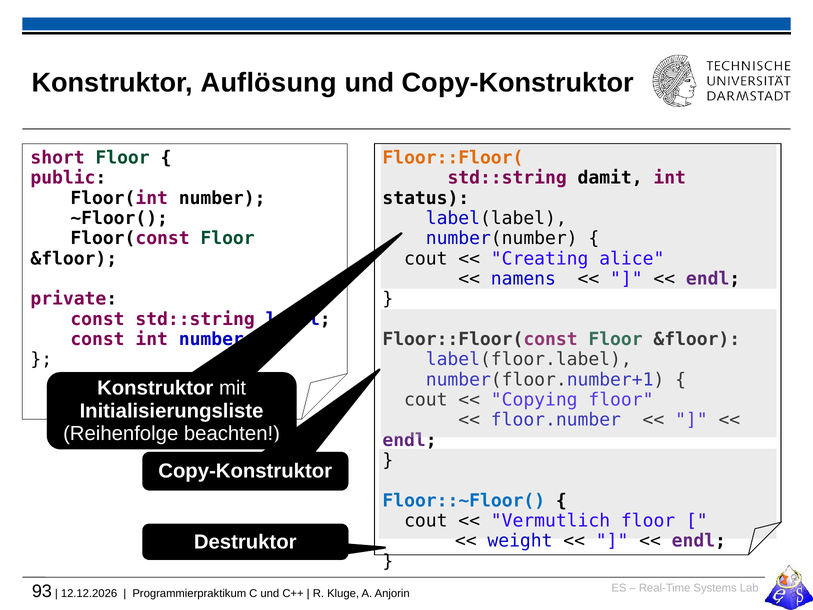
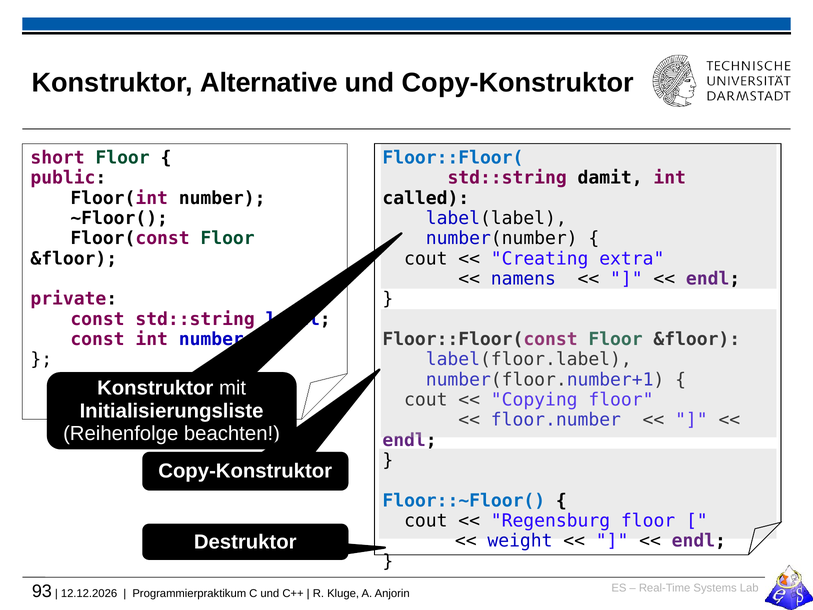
Auflösung: Auflösung -> Alternative (269, 83)
Floor::Floor( colour: orange -> blue (453, 158)
status: status -> called (426, 198)
alice: alice -> extra (632, 258)
Vermutlich: Vermutlich -> Regensburg (550, 521)
